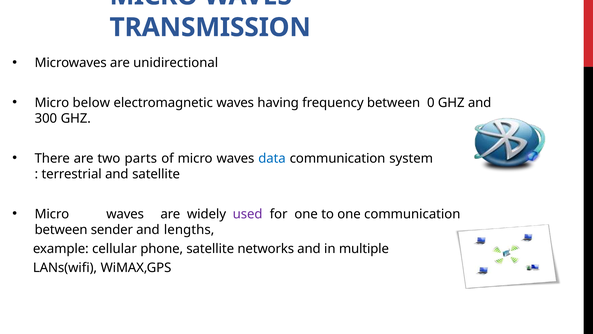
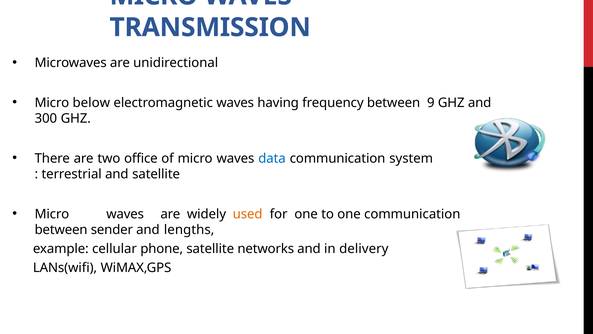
0: 0 -> 9 (431, 103)
parts: parts -> office (141, 158)
used colour: purple -> orange (248, 214)
multiple: multiple -> delivery (364, 249)
